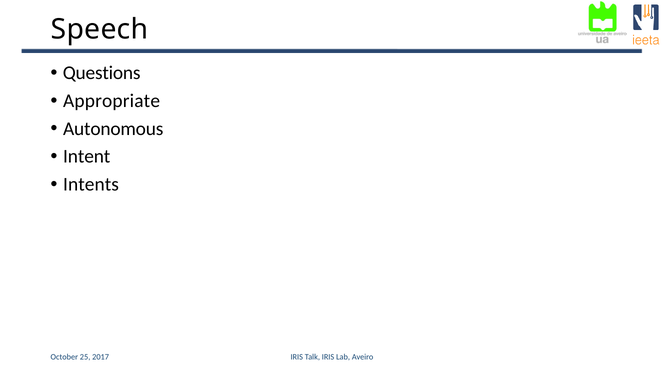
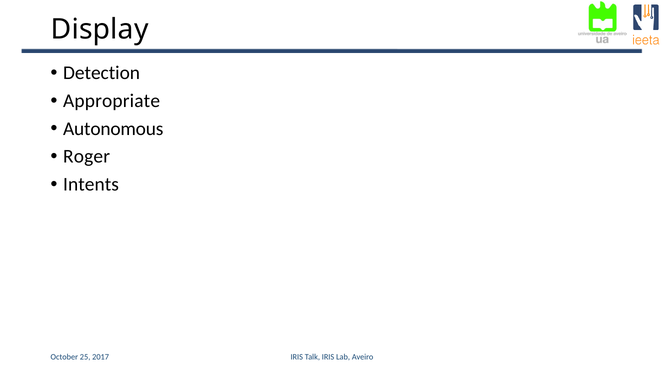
Speech: Speech -> Display (100, 29)
Questions: Questions -> Detection (102, 73)
Intent: Intent -> Roger (87, 156)
